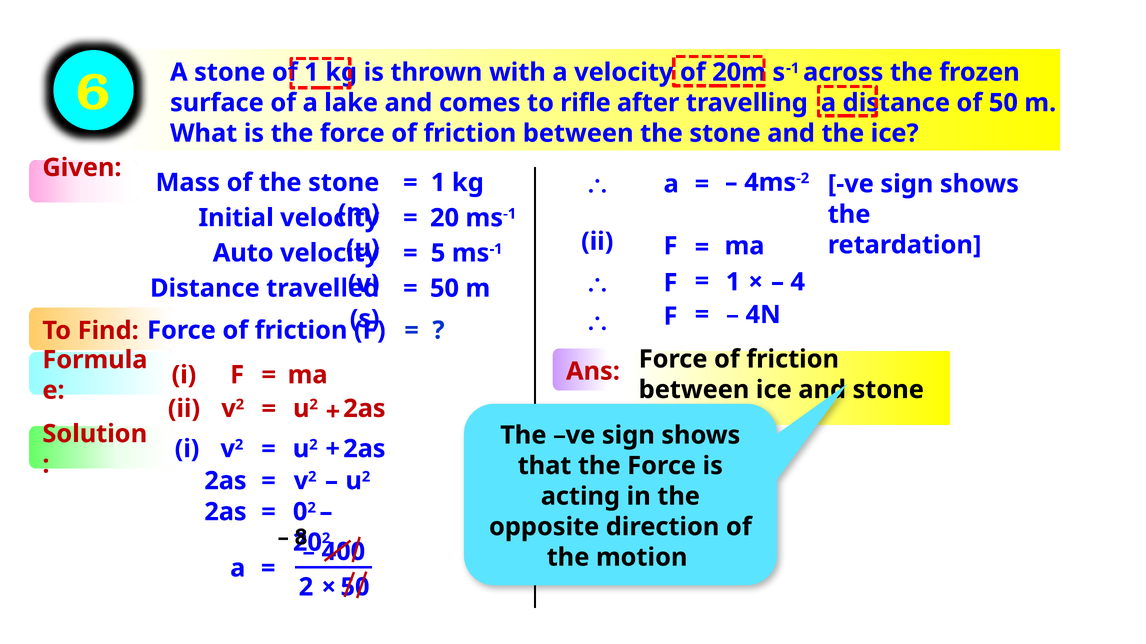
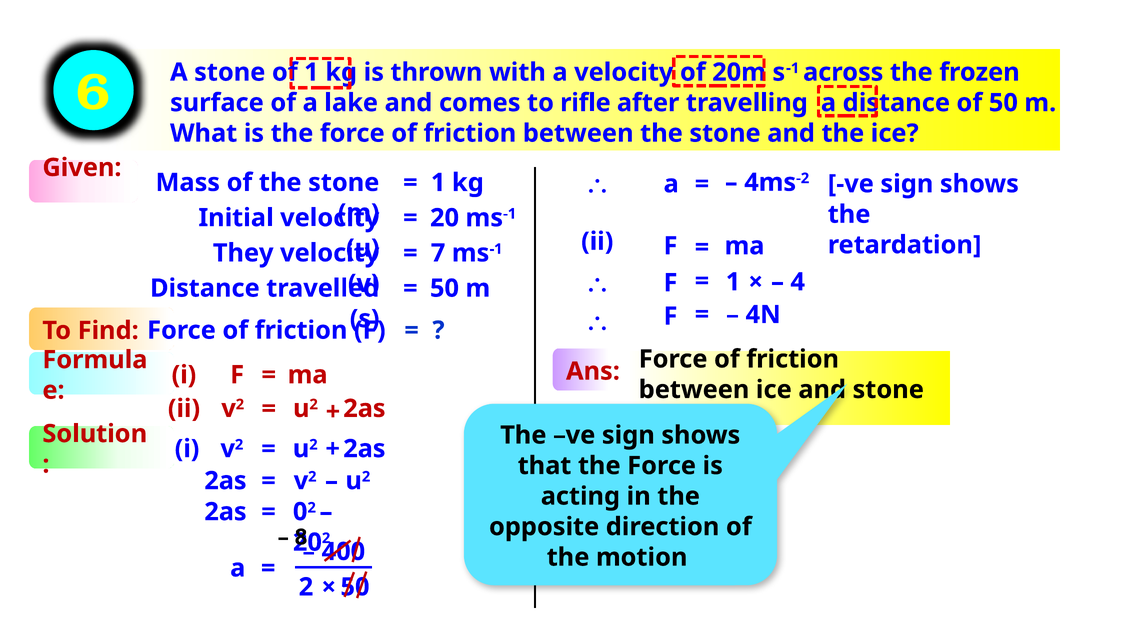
Auto: Auto -> They (243, 253)
5: 5 -> 7 (438, 253)
